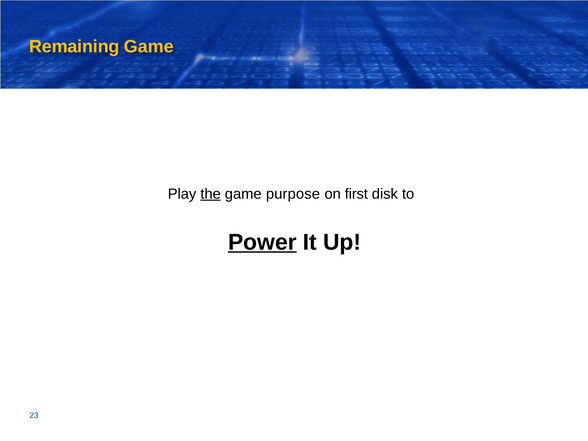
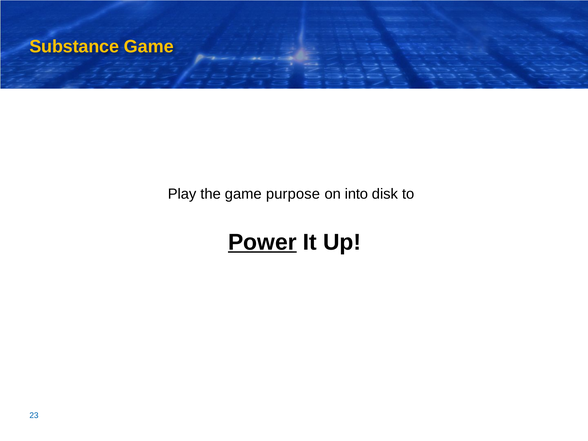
Remaining: Remaining -> Substance (74, 47)
the underline: present -> none (211, 194)
first: first -> into (356, 194)
